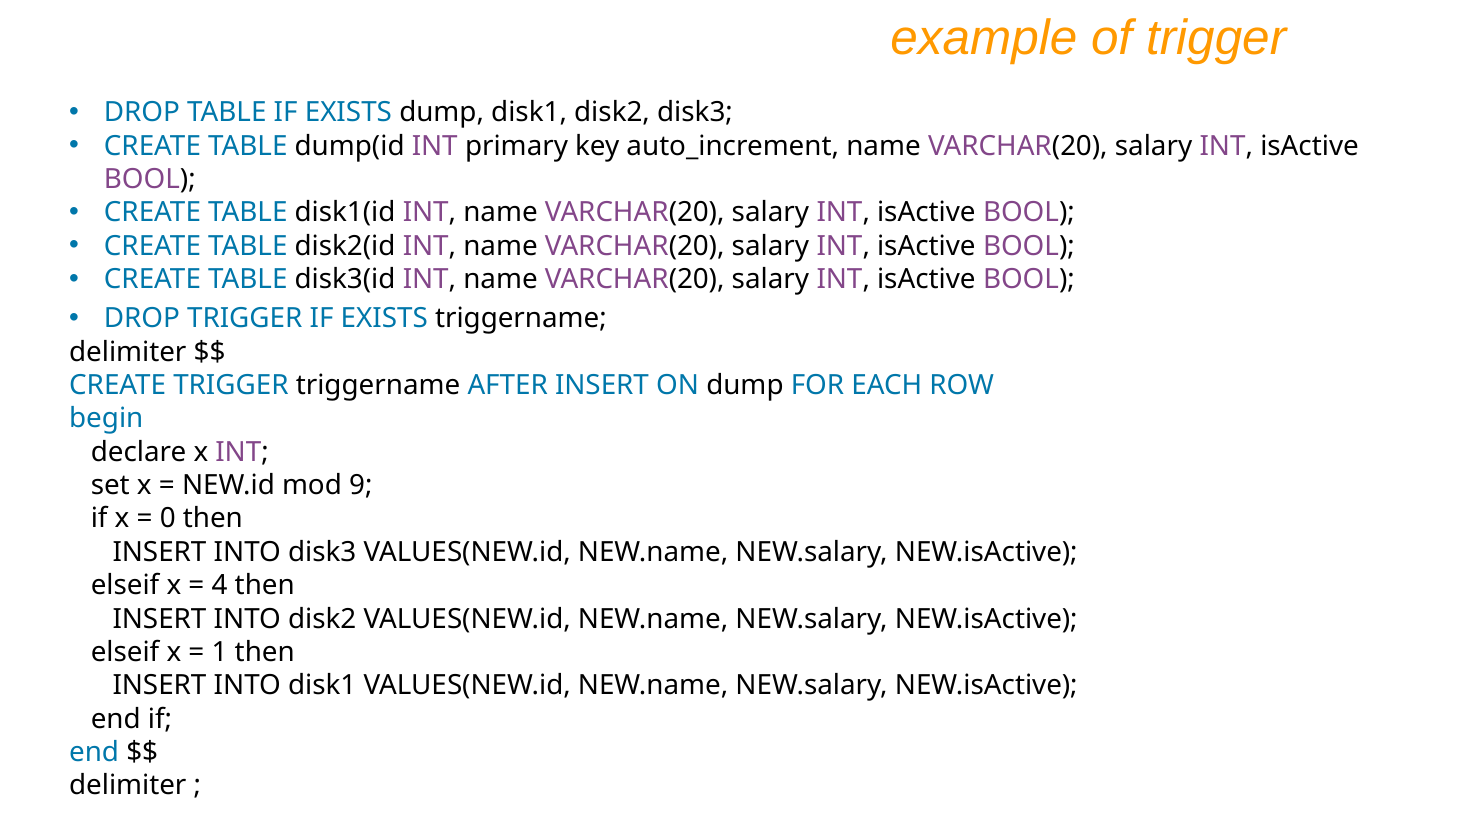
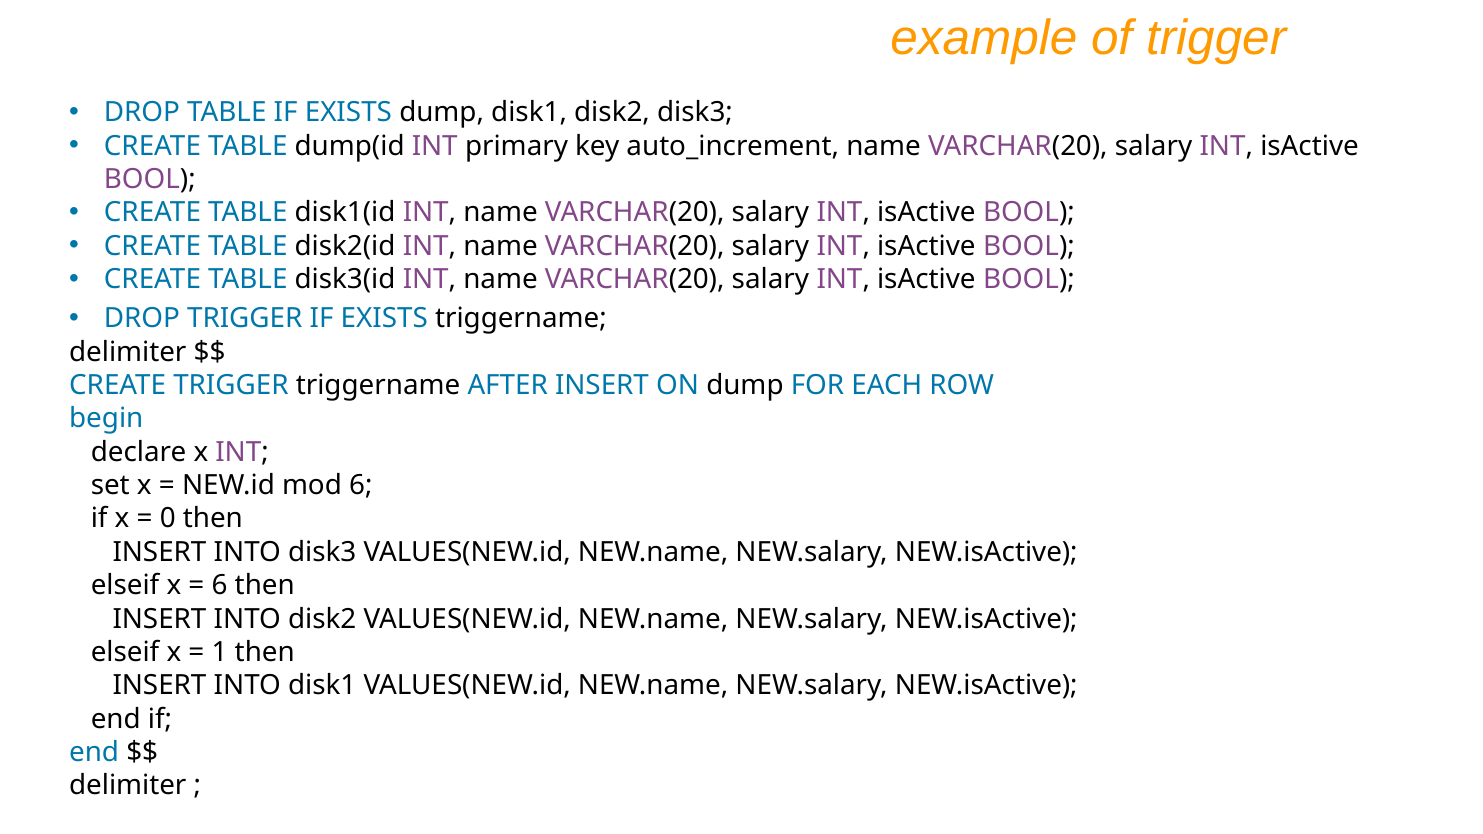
mod 9: 9 -> 6 (361, 486)
4: 4 -> 6 (220, 586)
